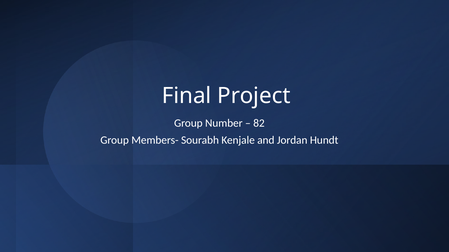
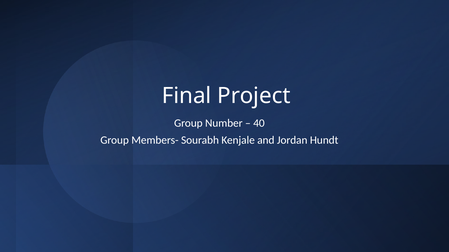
82: 82 -> 40 (259, 124)
